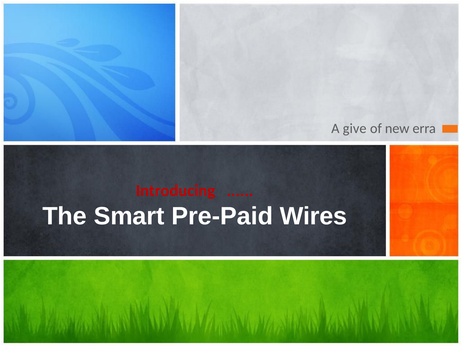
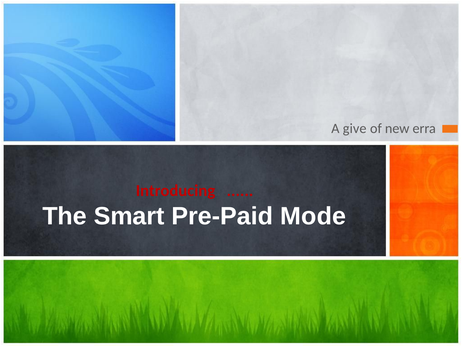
Wires: Wires -> Mode (313, 216)
